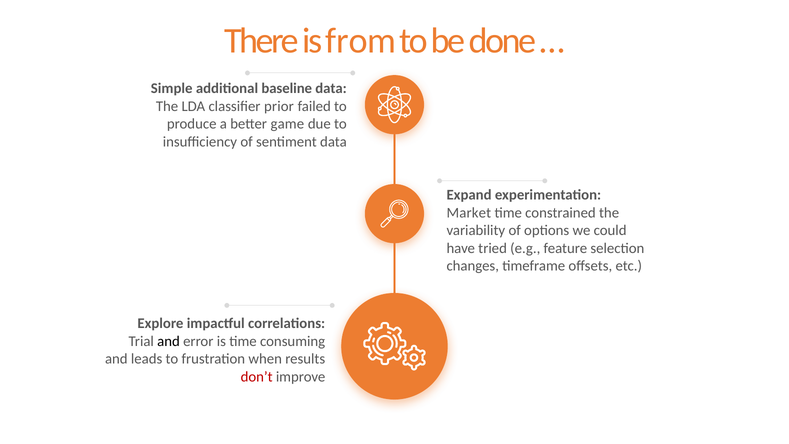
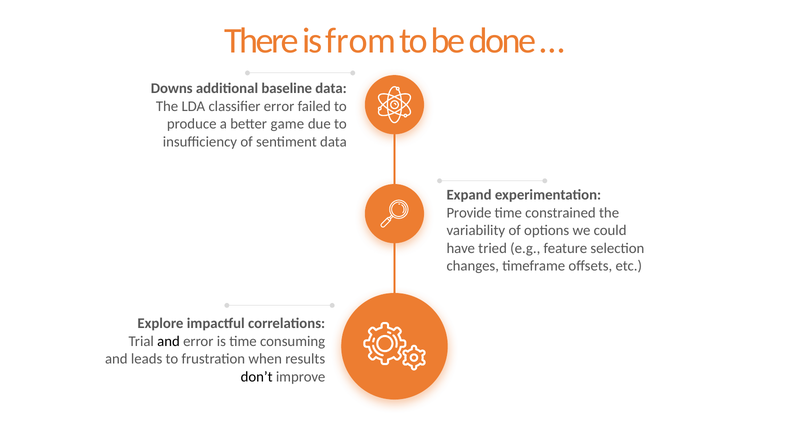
Simple: Simple -> Downs (172, 88)
classifier prior: prior -> error (279, 106)
Market: Market -> Provide (469, 213)
don’t colour: red -> black (257, 376)
